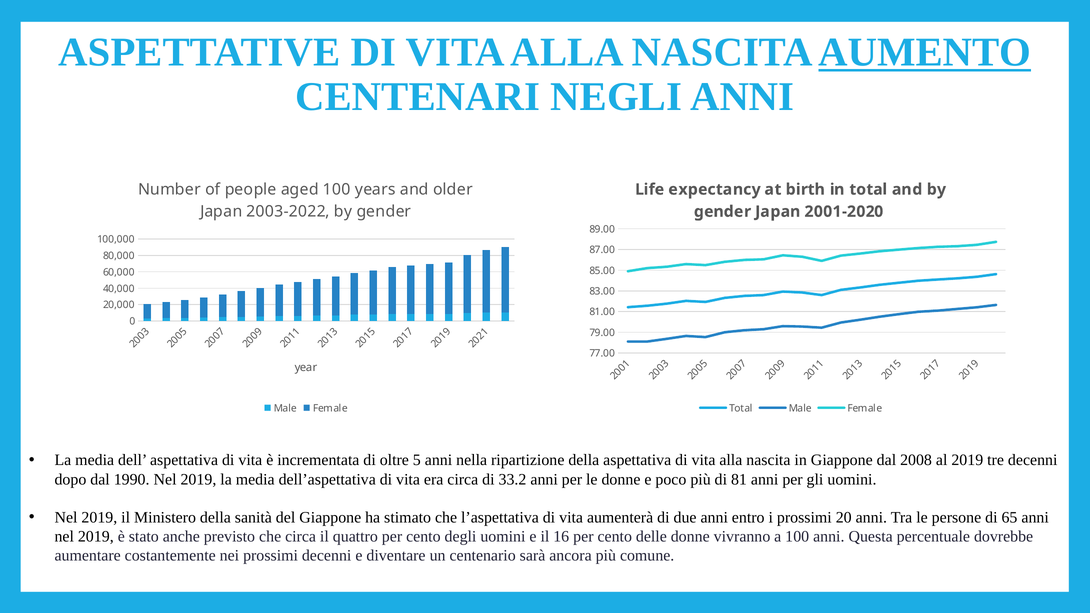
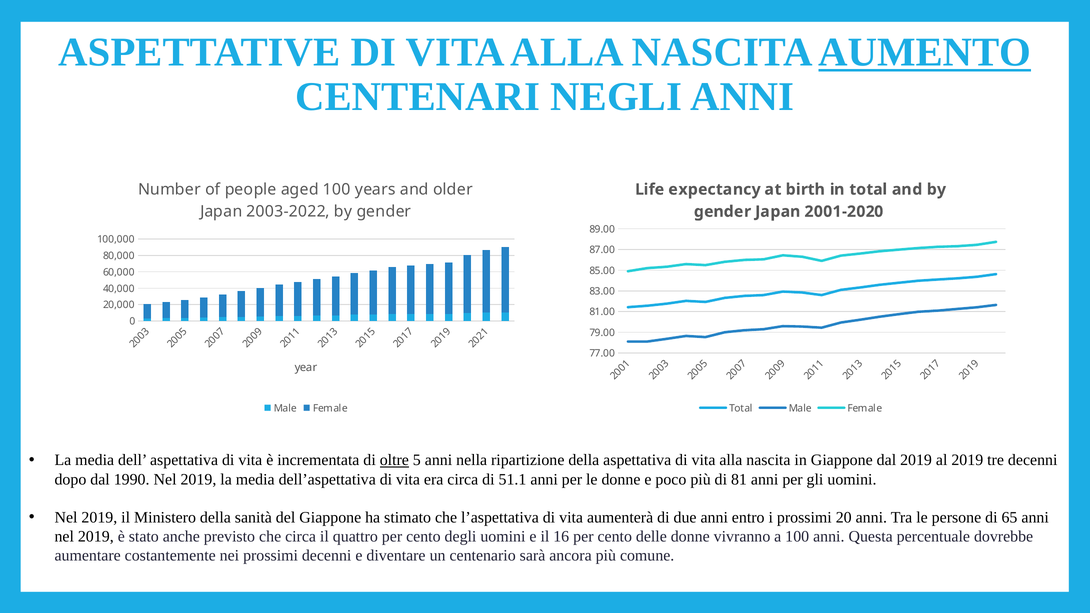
oltre underline: none -> present (394, 460)
dal 2008: 2008 -> 2019 (916, 460)
33.2: 33.2 -> 51.1 (513, 479)
